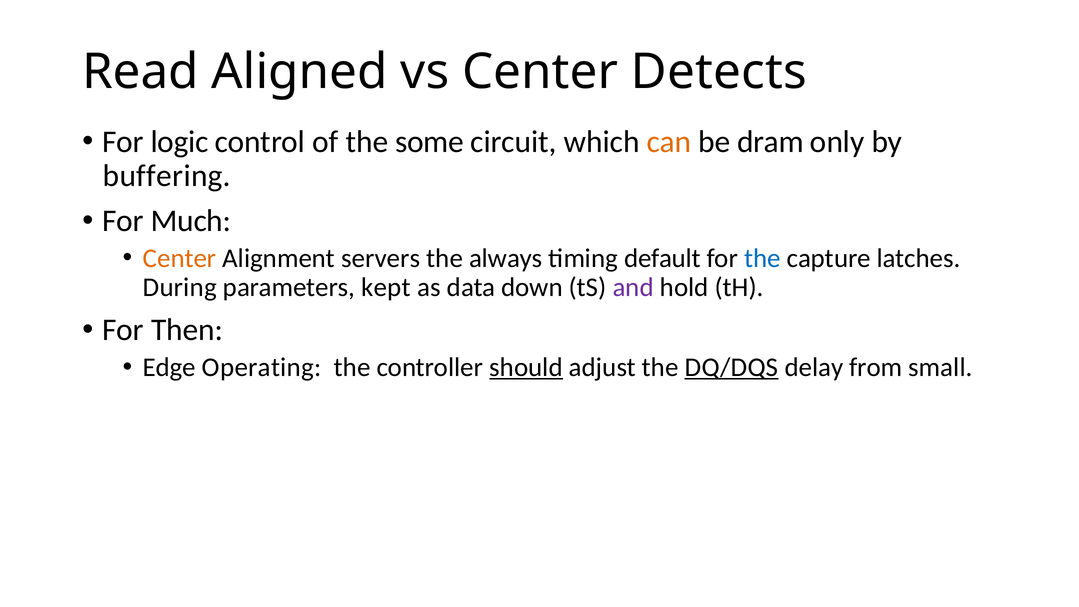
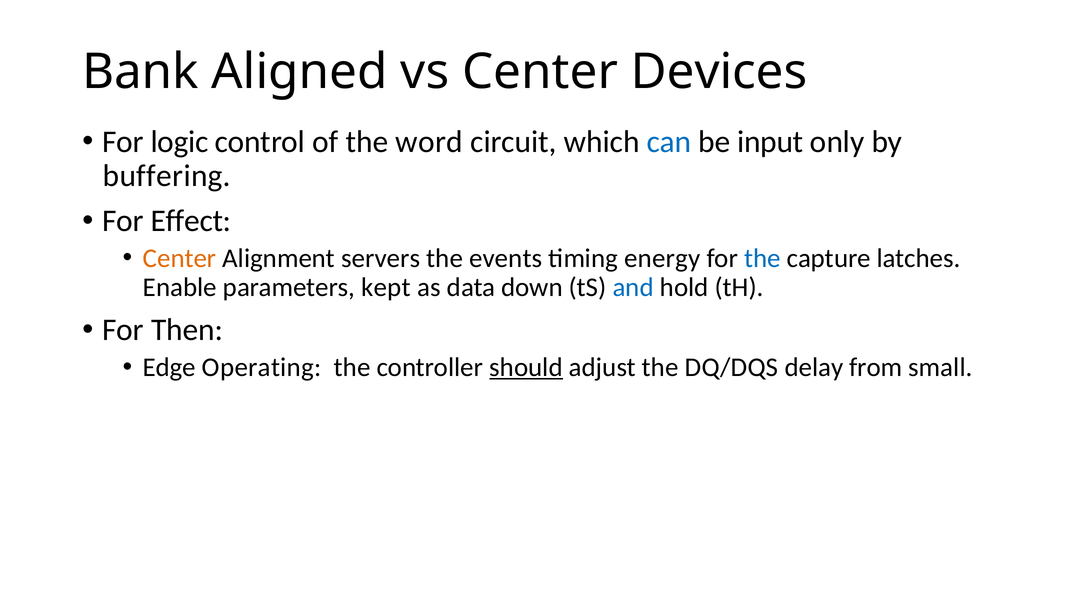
Read: Read -> Bank (140, 72)
Detects: Detects -> Devices (719, 72)
some: some -> word (429, 142)
can colour: orange -> blue (669, 142)
dram: dram -> input (770, 142)
Much: Much -> Effect (191, 221)
always: always -> events (506, 258)
default: default -> energy (662, 258)
During: During -> Enable (180, 287)
and colour: purple -> blue (633, 287)
DQ/DQS underline: present -> none (732, 367)
